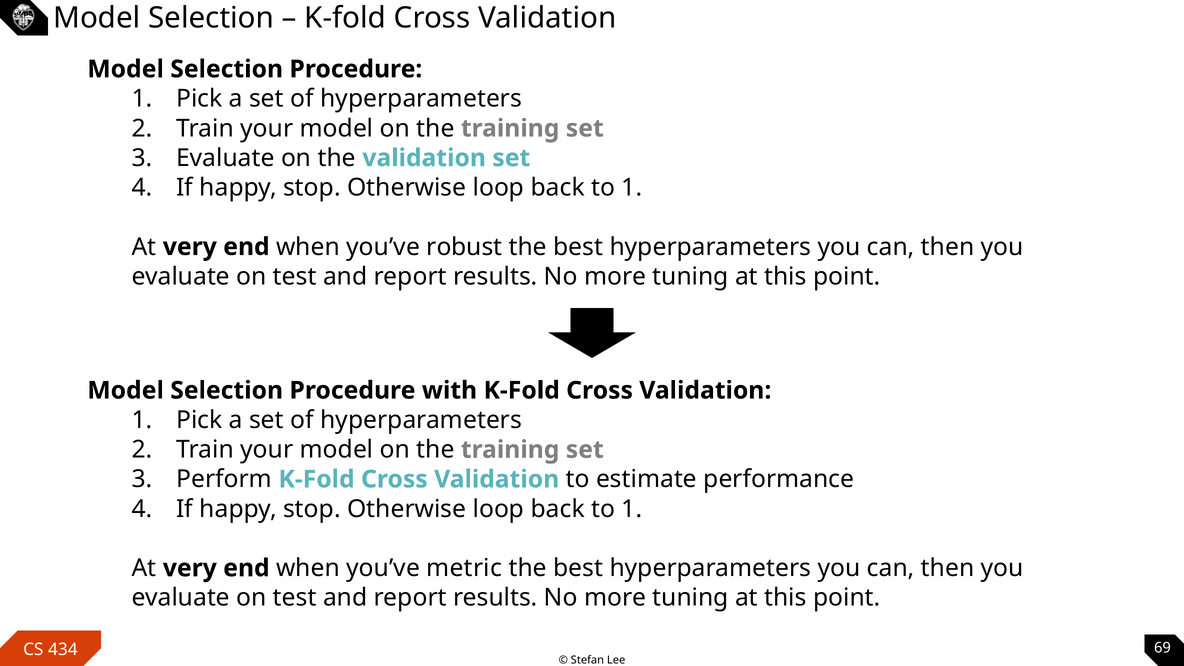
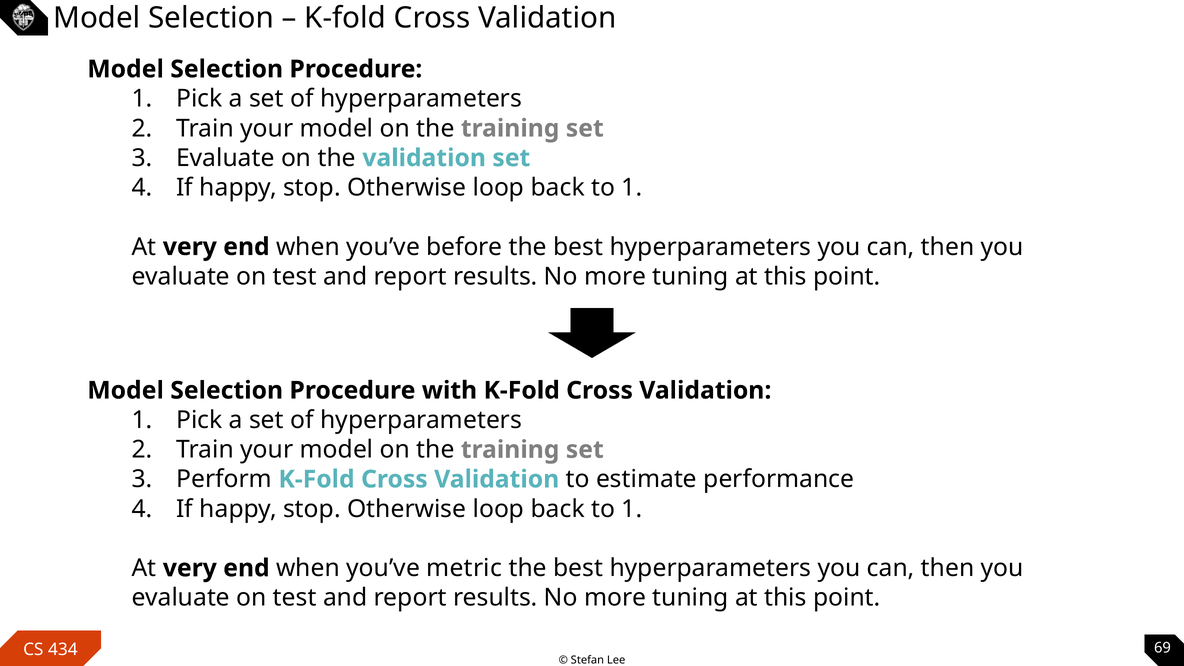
robust: robust -> before (464, 247)
